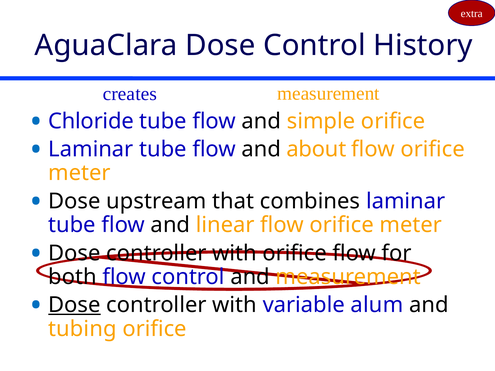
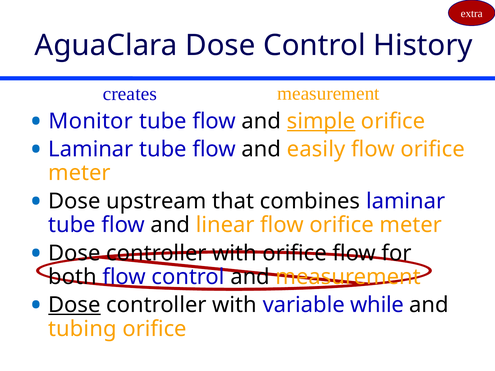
Chloride: Chloride -> Monitor (91, 121)
simple underline: none -> present (321, 121)
about: about -> easily (316, 149)
alum: alum -> while (377, 305)
